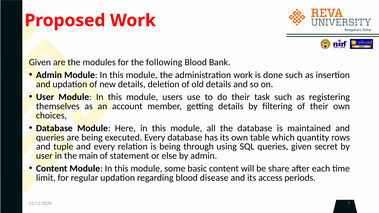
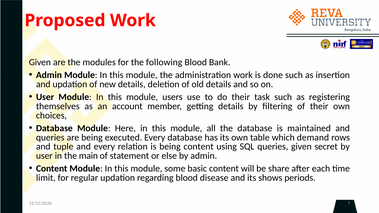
quantity: quantity -> demand (313, 138)
being through: through -> content (199, 147)
access: access -> shows (270, 178)
